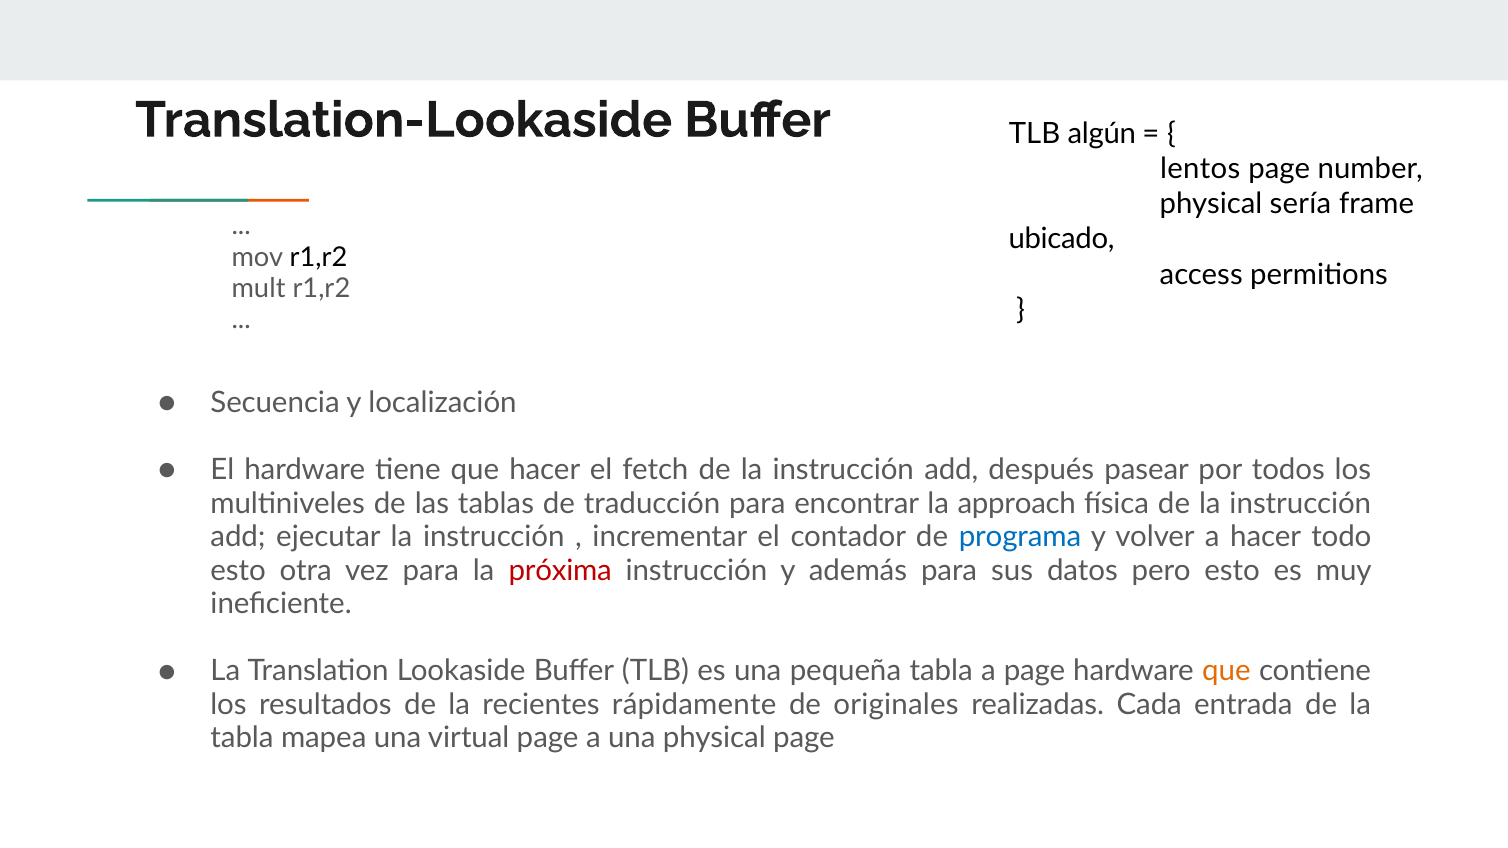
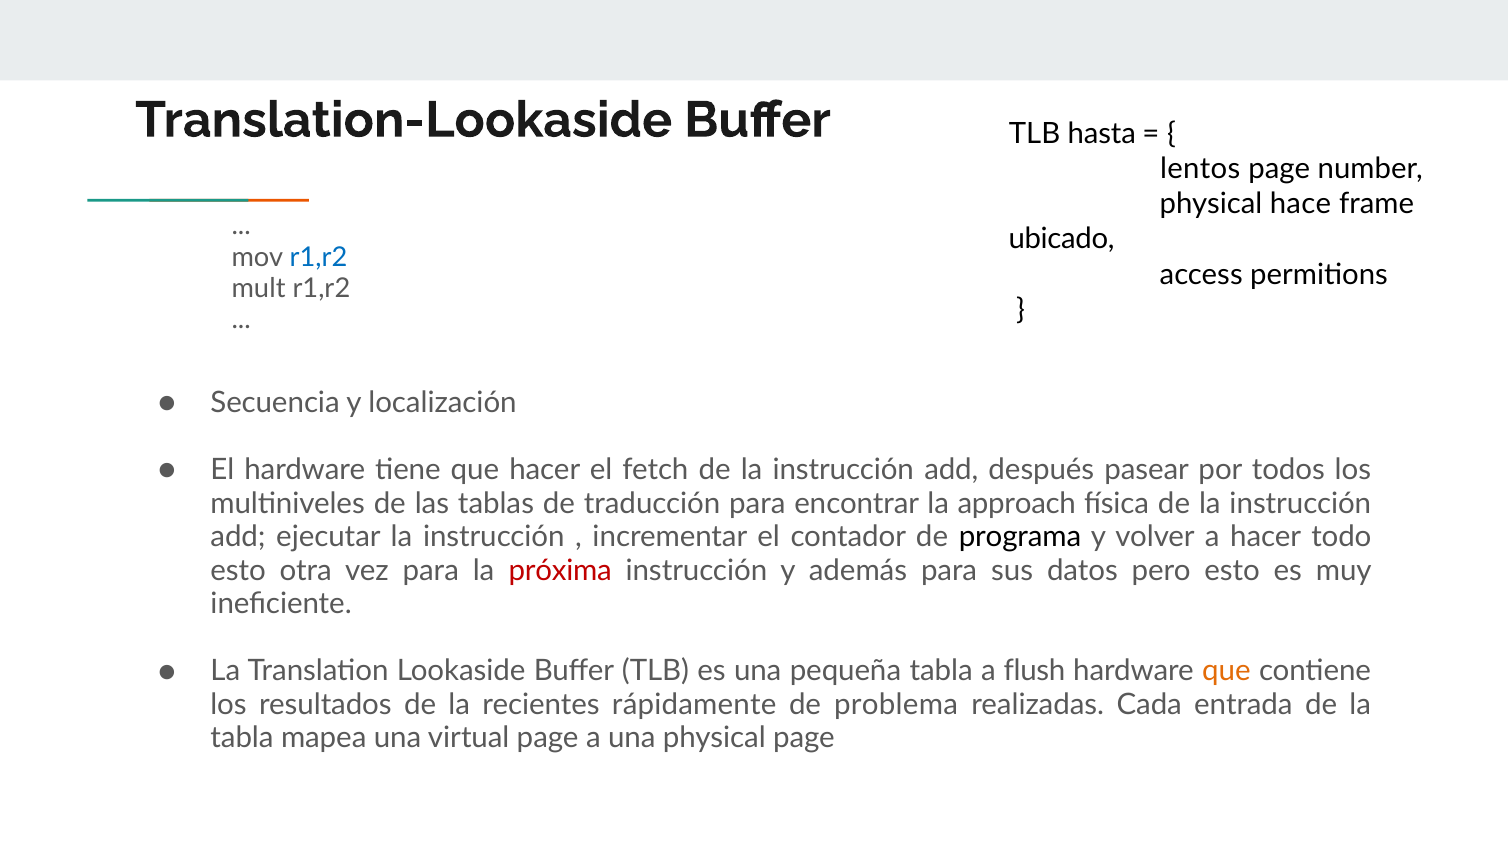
algún: algún -> hasta (1102, 134)
sería: sería -> hace (1300, 204)
r1,r2 colour: black -> blue (318, 257)
programa colour: blue -> black (1020, 537)
a page: page -> flush (1035, 671)
originales: originales -> problema (896, 705)
